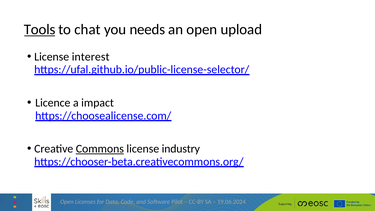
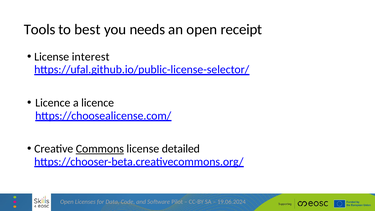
Tools underline: present -> none (40, 29)
chat: chat -> best (87, 29)
upload: upload -> receipt (241, 29)
a impact: impact -> licence (98, 103)
industry: industry -> detailed (181, 149)
